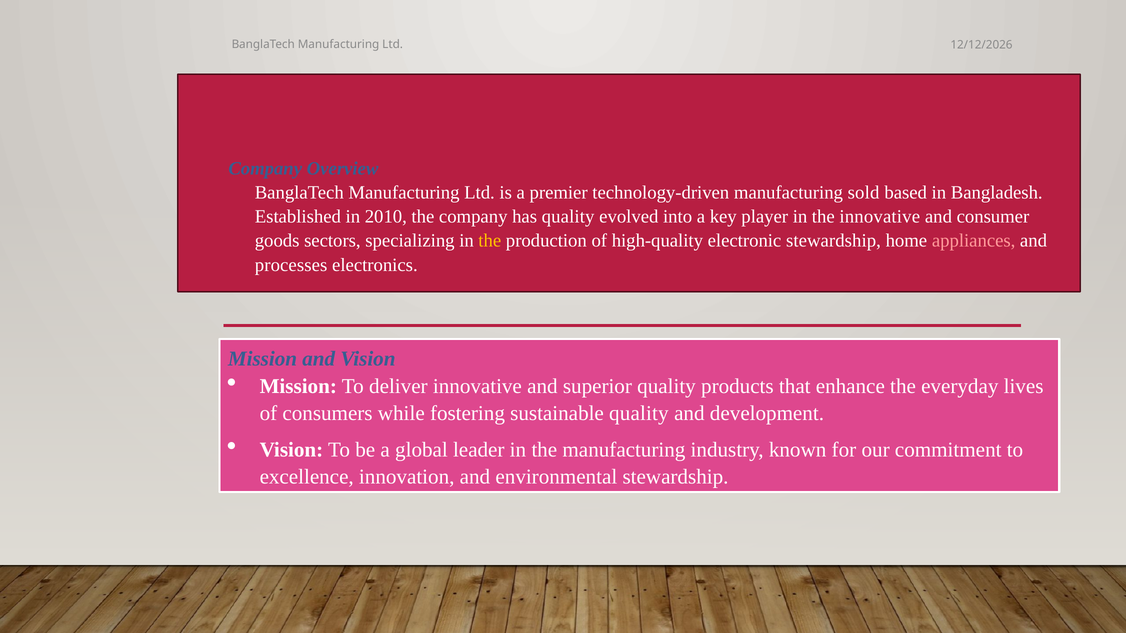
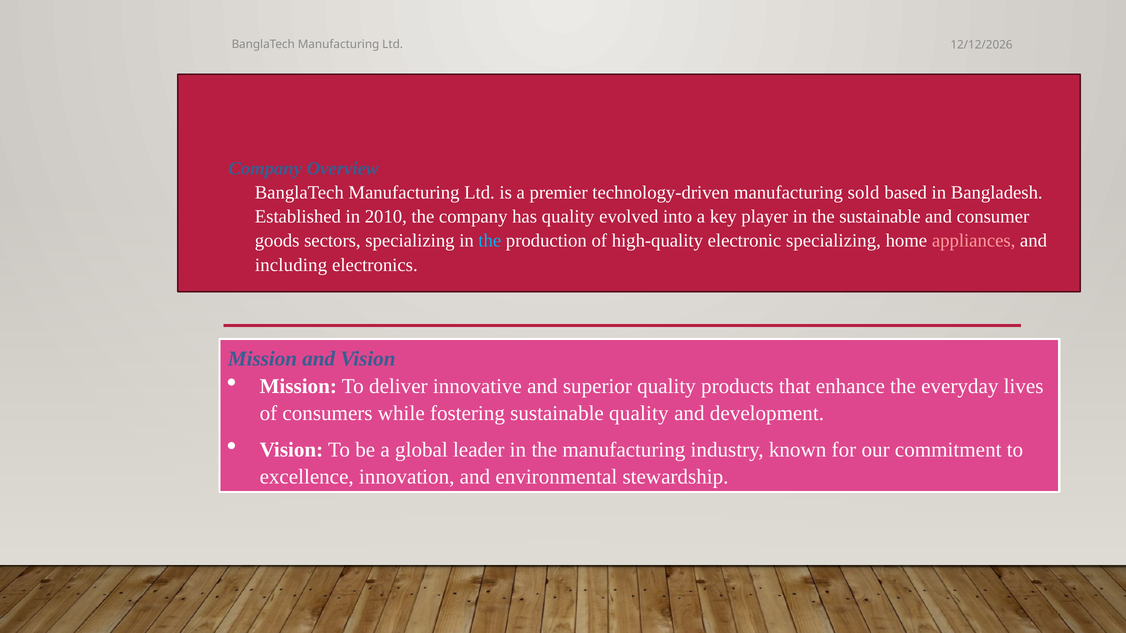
the innovative: innovative -> sustainable (880, 217)
the colour: yellow -> light blue (490, 241)
electronic stewardship: stewardship -> specializing (833, 241)
processes: processes -> including (291, 265)
